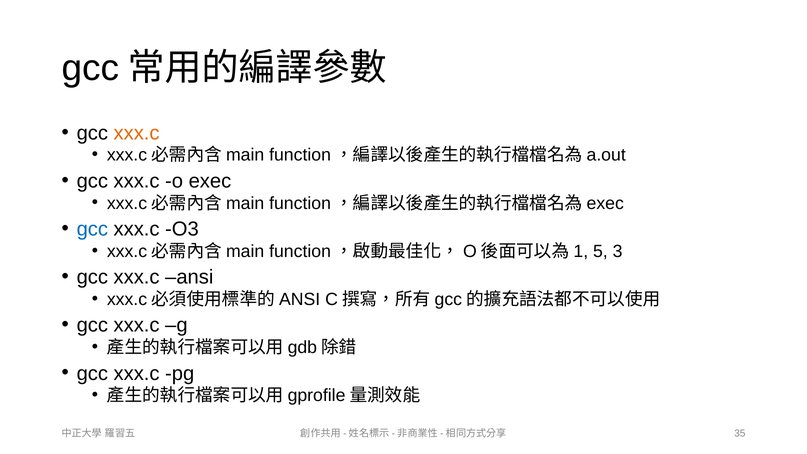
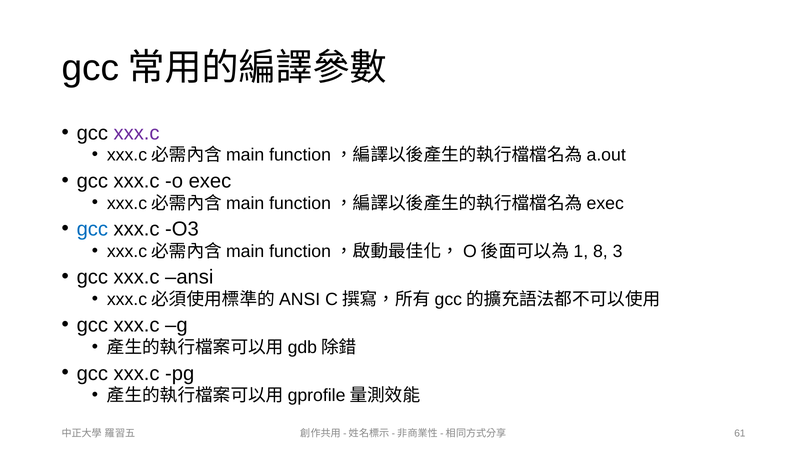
xxx.c colour: orange -> purple (137, 133)
5: 5 -> 8 (600, 251)
35: 35 -> 61 (740, 433)
